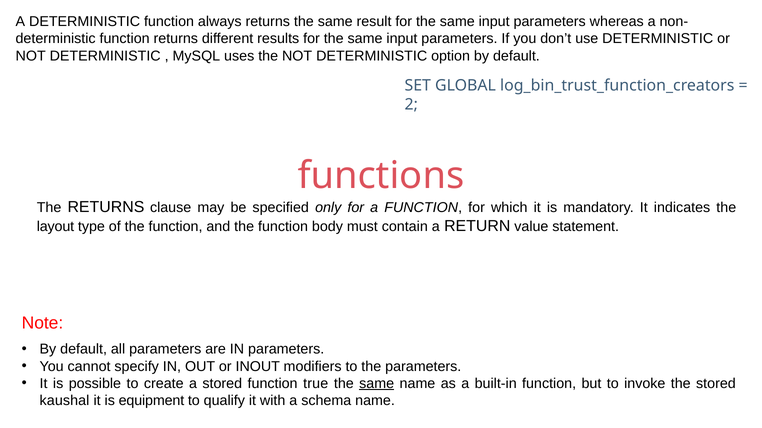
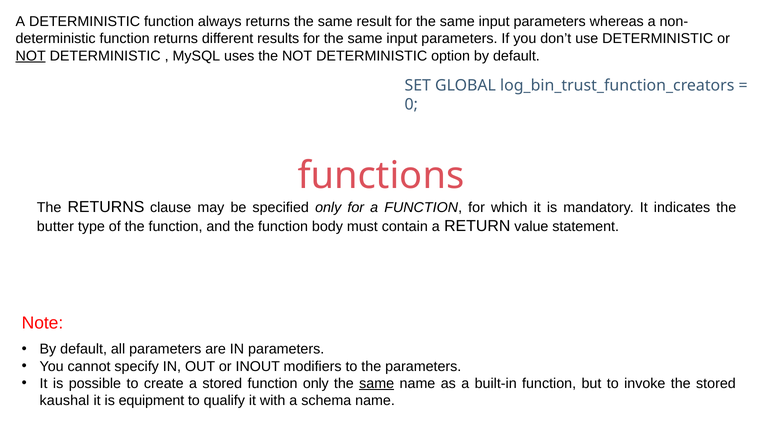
NOT underline: none -> present (31, 56)
2: 2 -> 0 (411, 105)
layout: layout -> butter (55, 227)
function true: true -> only (316, 384)
